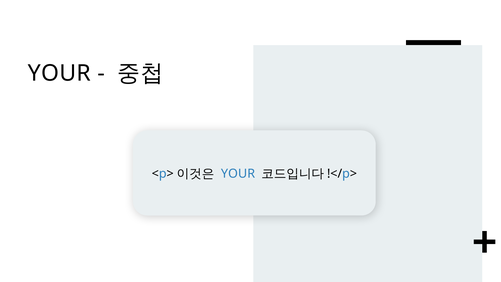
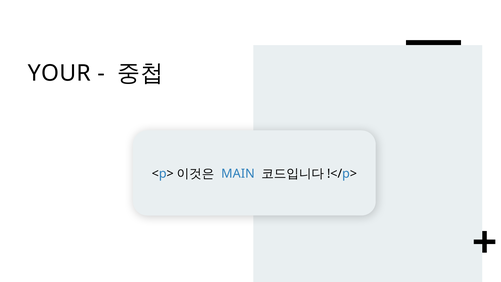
YOUR: YOUR -> MAIN (238, 174)
